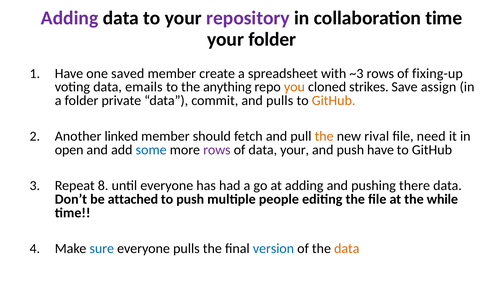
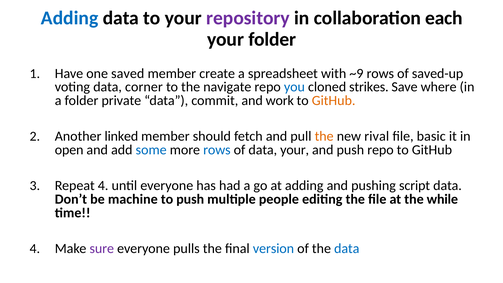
Adding colour: purple -> blue (70, 18)
collaboration time: time -> each (444, 18)
~3: ~3 -> ~9 (356, 73)
fixing-up: fixing-up -> saved-up (438, 73)
emails: emails -> corner (144, 87)
anything: anything -> navigate (227, 87)
you colour: orange -> blue (294, 87)
assign: assign -> where (439, 87)
and pulls: pulls -> work (280, 101)
need: need -> basic (431, 136)
rows colour: purple -> blue (217, 150)
push have: have -> repo (380, 150)
Repeat 8: 8 -> 4 (103, 186)
there: there -> script (415, 186)
attached: attached -> machine (133, 199)
sure colour: blue -> purple (102, 249)
data colour: orange -> blue (347, 249)
